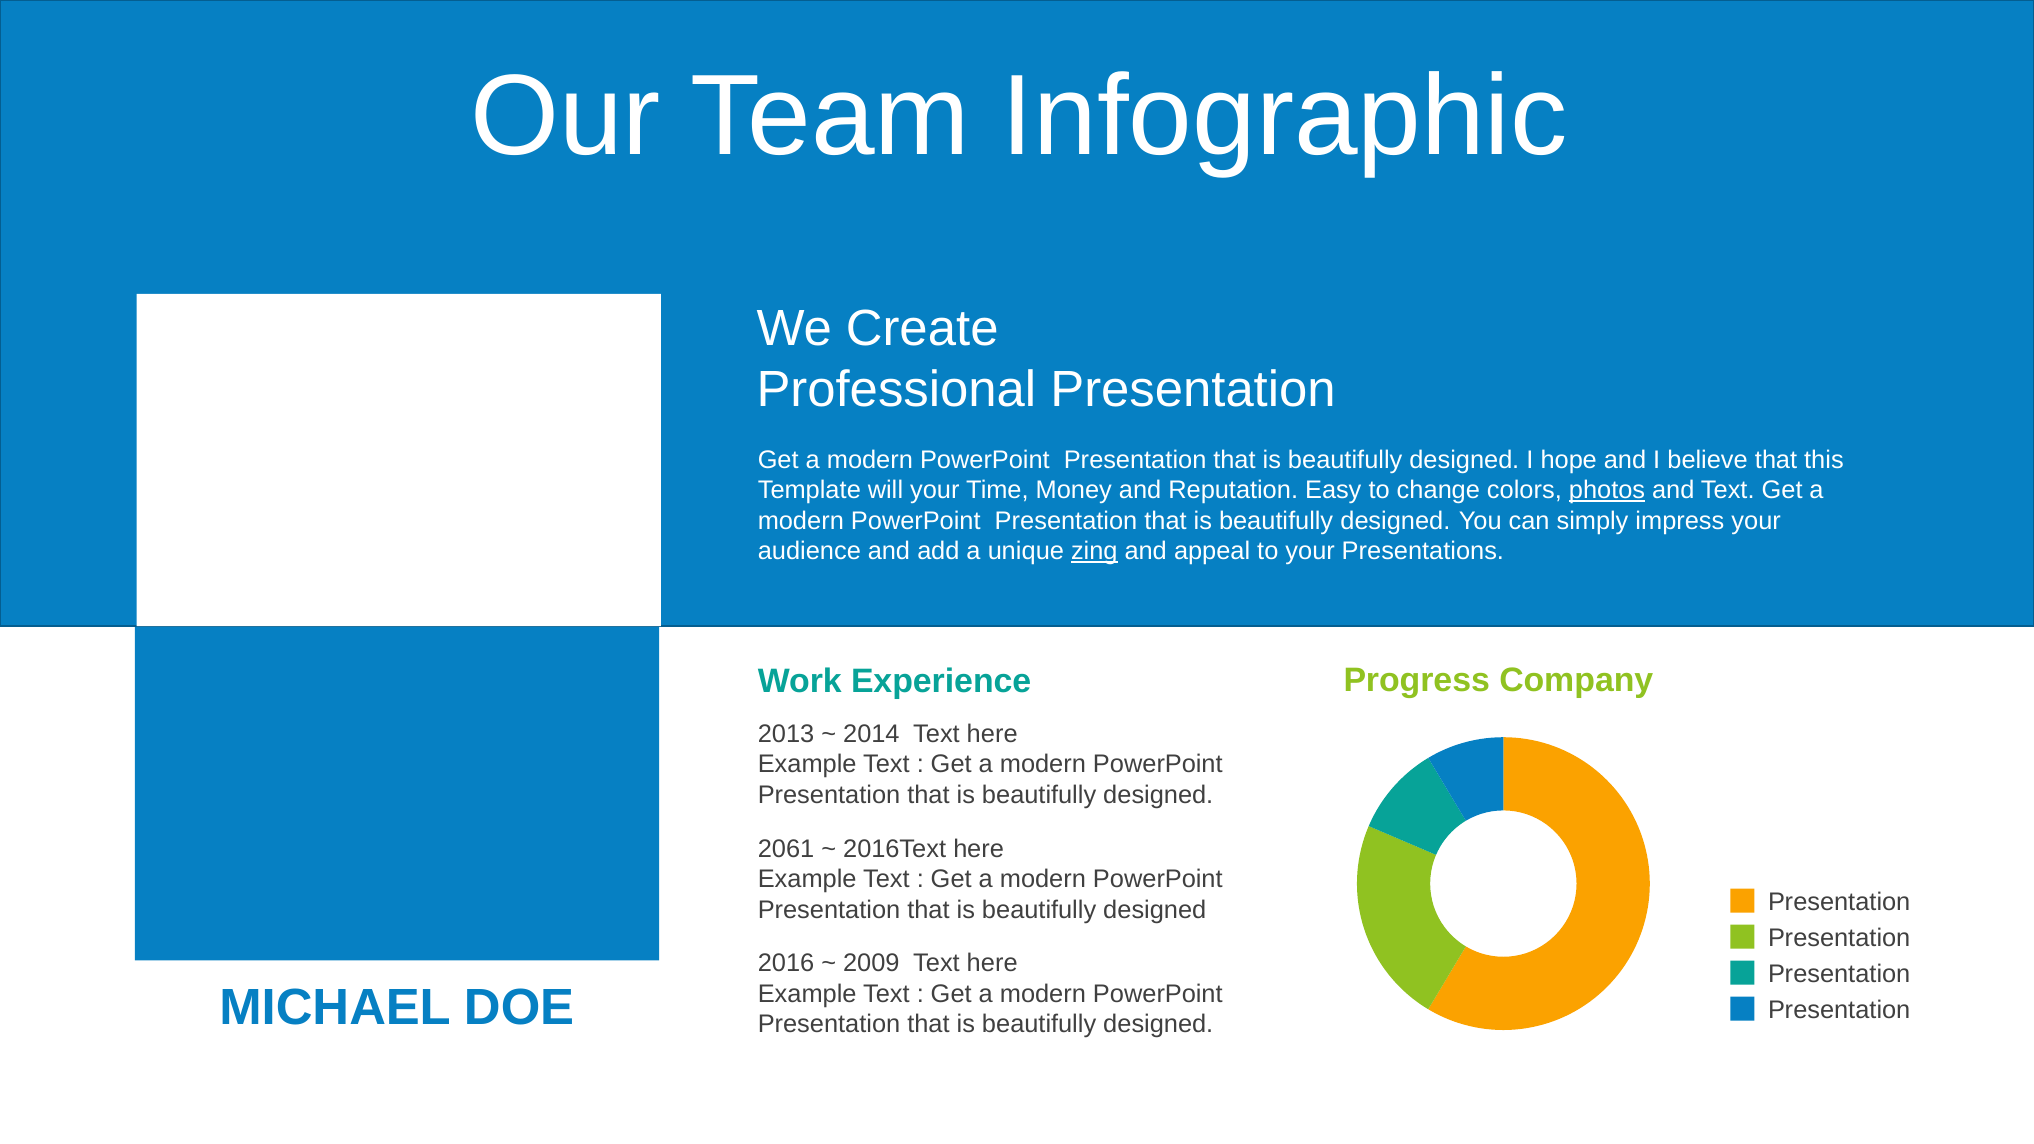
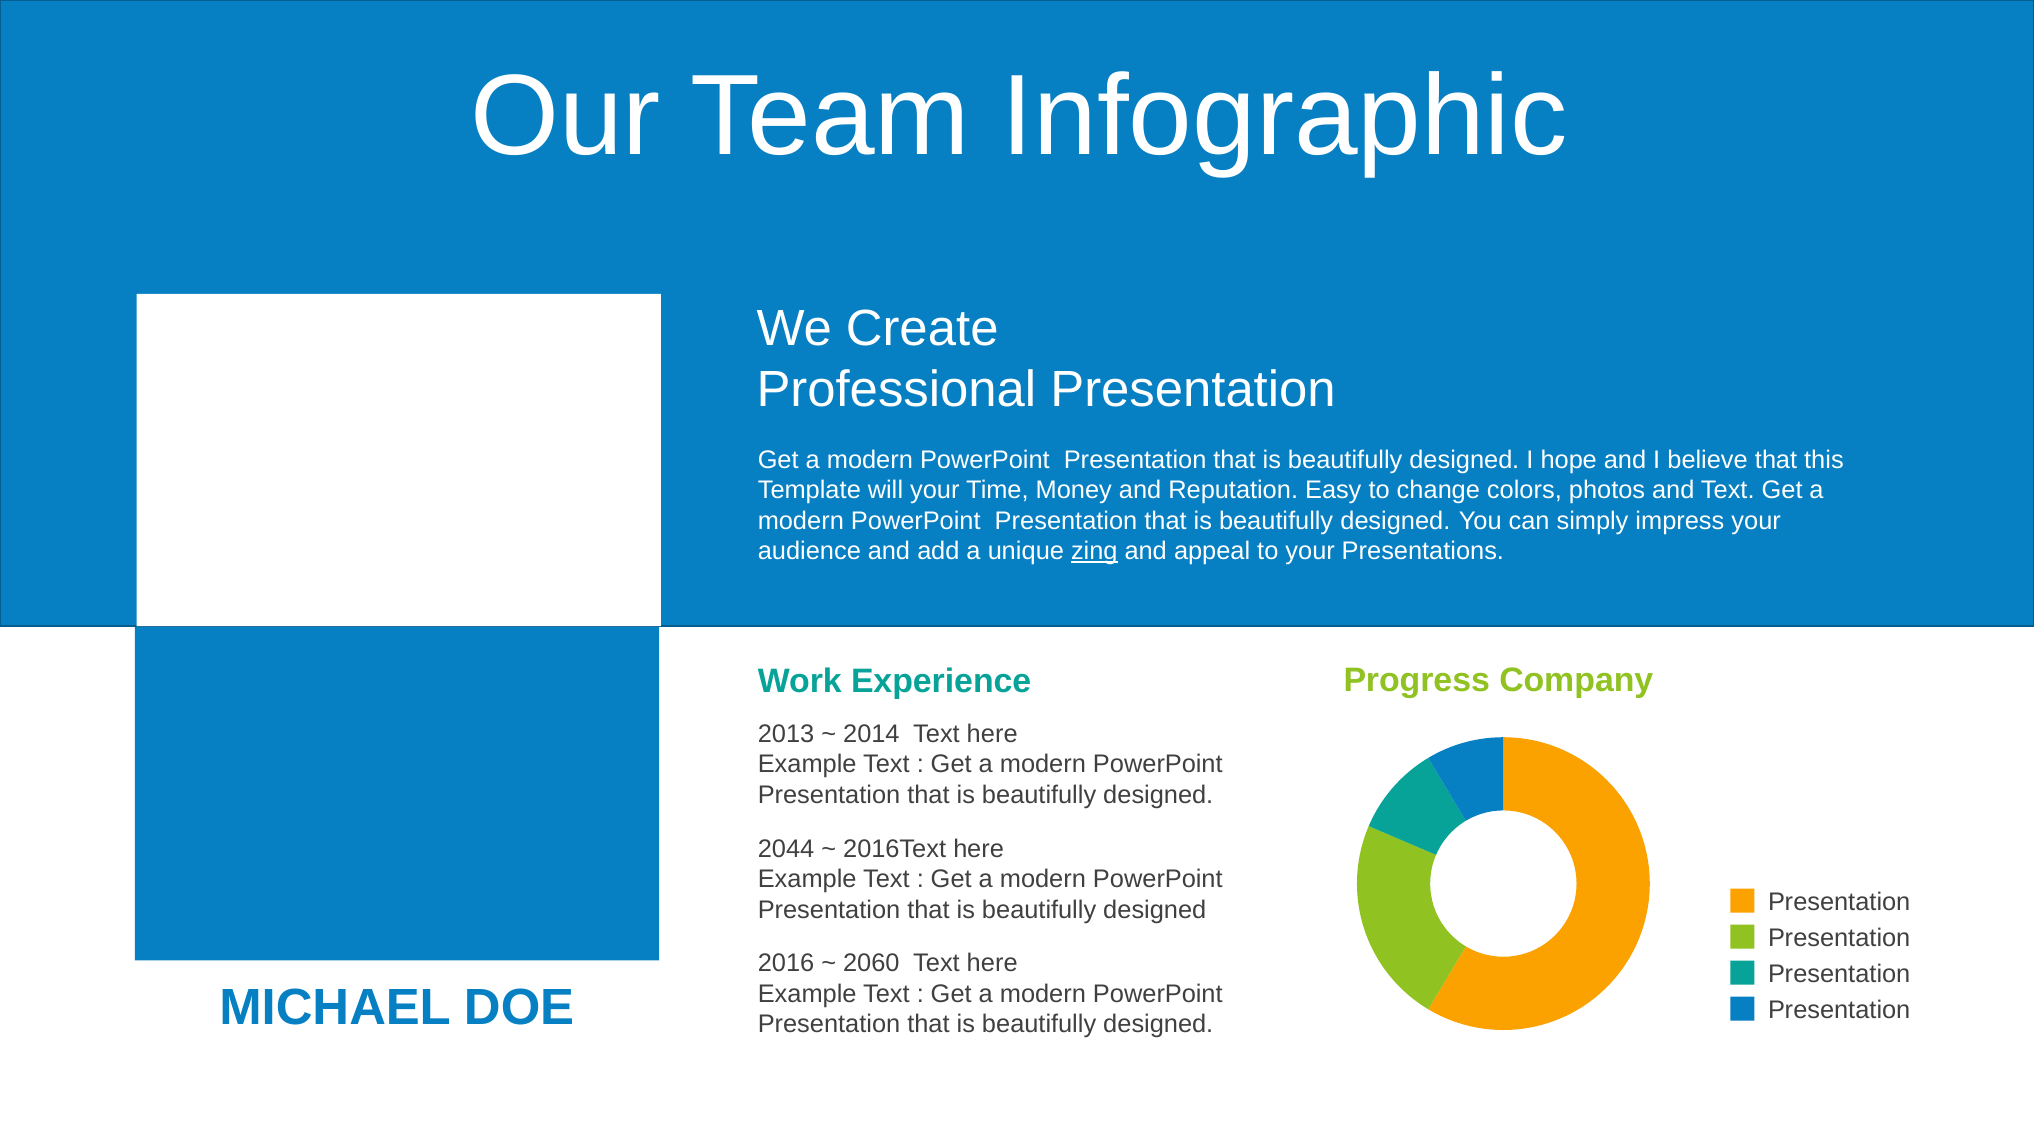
photos underline: present -> none (1607, 490)
2061: 2061 -> 2044 (786, 849)
2009: 2009 -> 2060 (871, 963)
